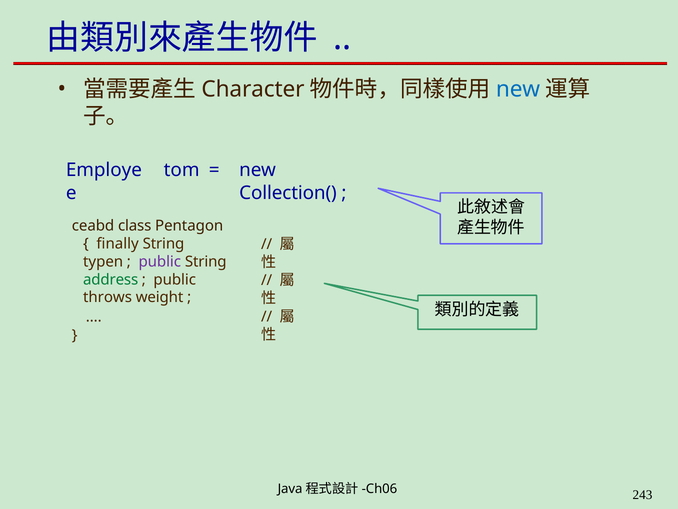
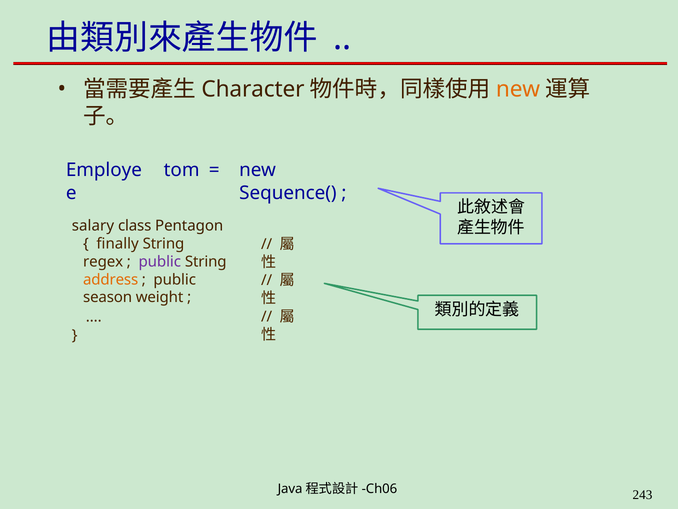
new colour: blue -> orange (518, 89)
Collection(: Collection( -> Sequence( (288, 193)
ceabd: ceabd -> salary (93, 226)
typen: typen -> regex (103, 261)
address colour: green -> orange (111, 279)
throws: throws -> season (108, 297)
